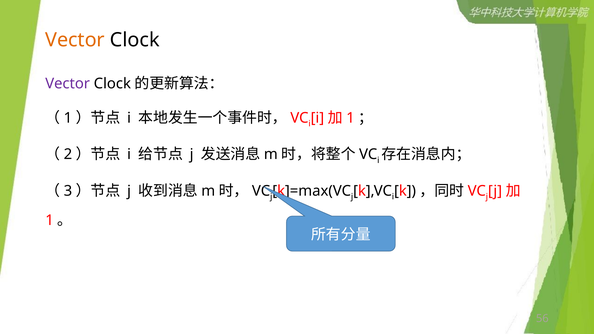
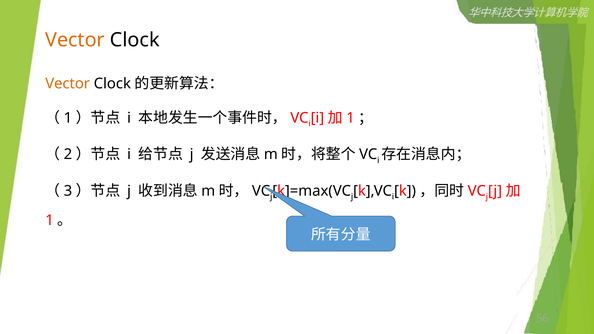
Vector colour: purple -> orange (68, 84)
